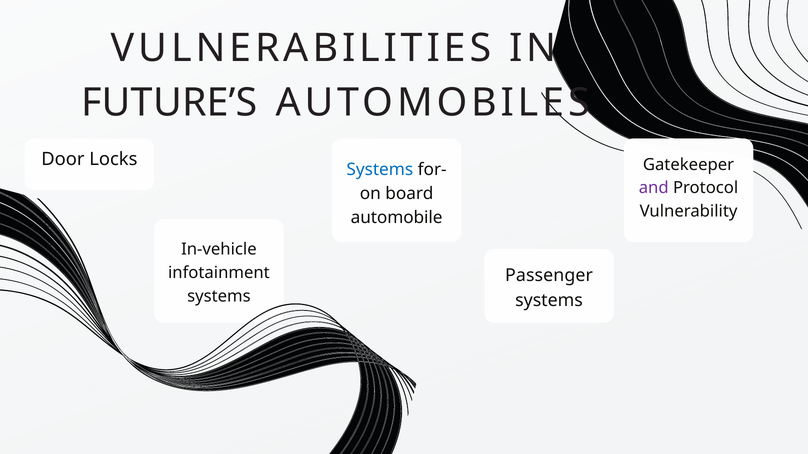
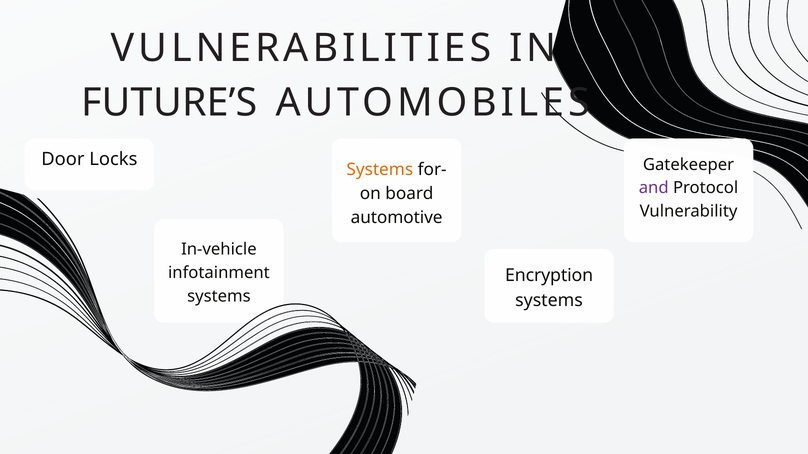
Systems colour: blue -> orange (380, 170)
automobile: automobile -> automotive (397, 218)
Passenger: Passenger -> Encryption (549, 276)
